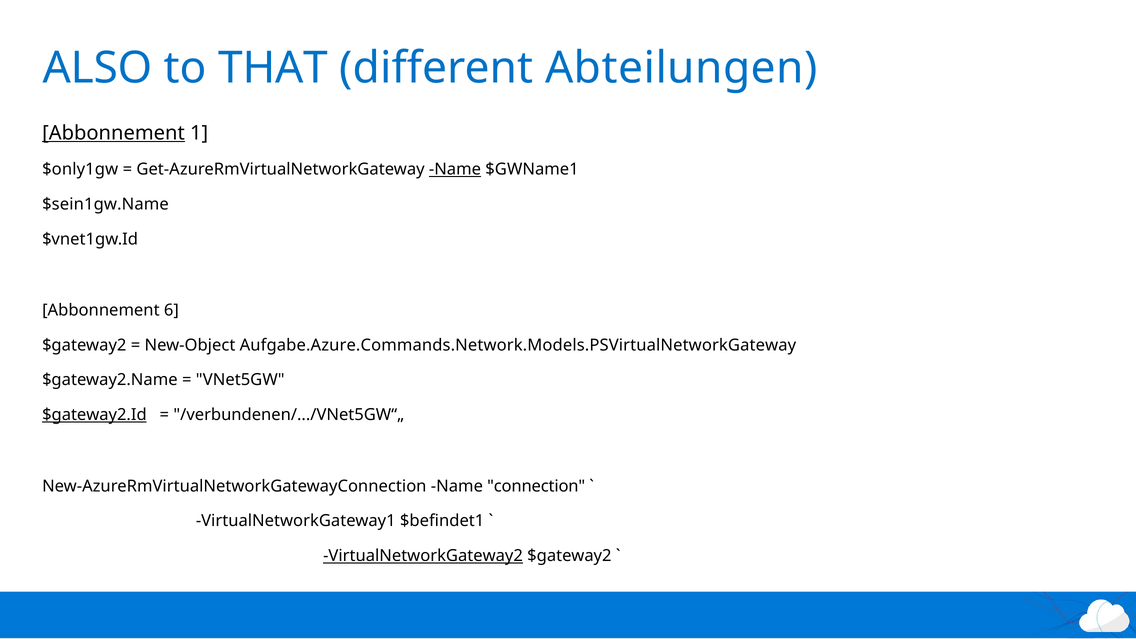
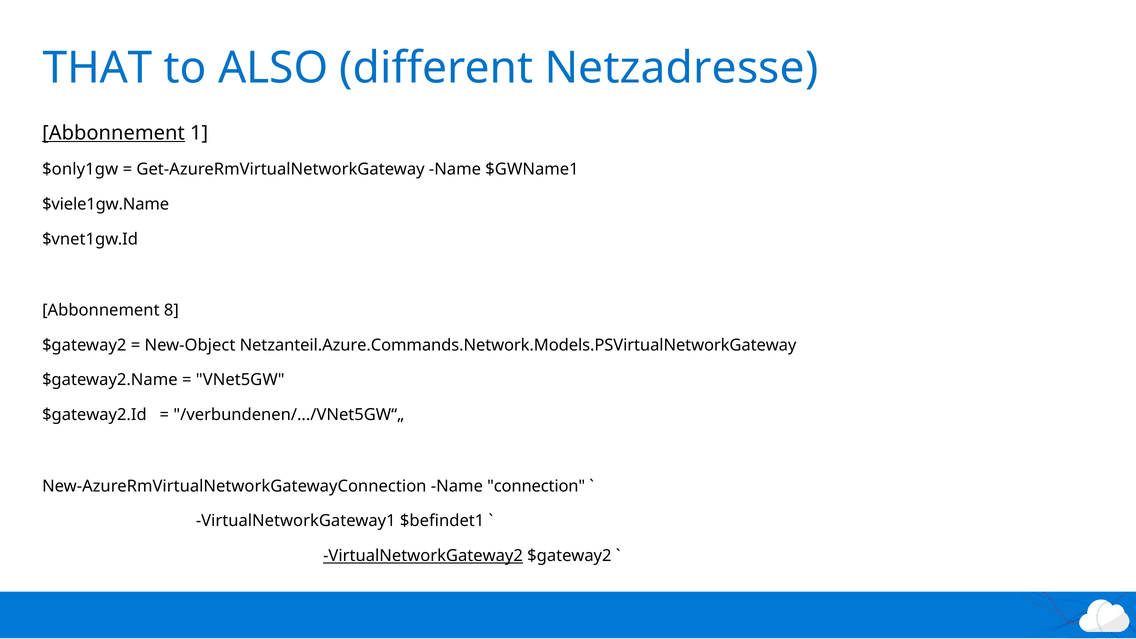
ALSO: ALSO -> THAT (98, 68)
THAT: THAT -> ALSO (273, 68)
Abteilungen: Abteilungen -> Netzadresse (681, 68)
Name underline: present -> none (455, 169)
$sein1gw.Name: $sein1gw.Name -> $viele1gw.Name (106, 204)
6: 6 -> 8 (171, 310)
Aufgabe.Azure.Commands.Network.Models.PSVirtualNetworkGateway: Aufgabe.Azure.Commands.Network.Models.PSVirtualNetworkGateway -> Netzanteil.Azure.Commands.Network.Models.PSVirtualNetworkGateway (518, 345)
$gateway2.Id underline: present -> none (94, 415)
